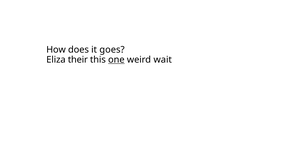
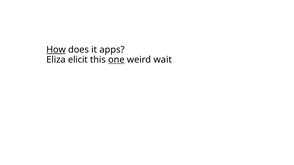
How underline: none -> present (56, 50)
goes: goes -> apps (112, 50)
their: their -> elicit (78, 60)
